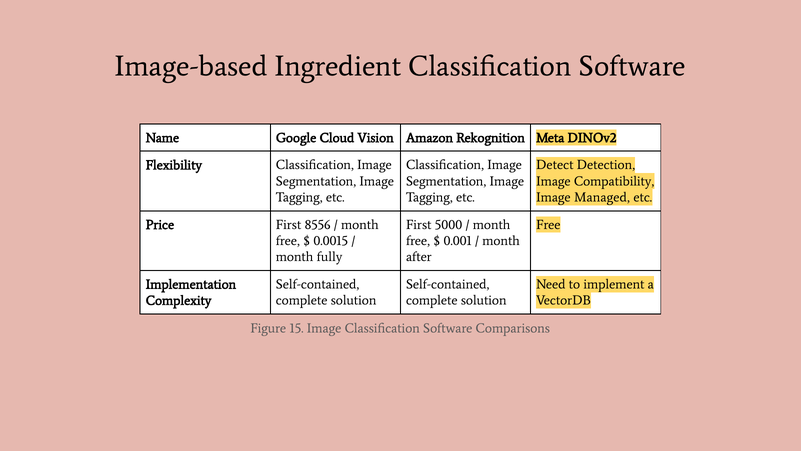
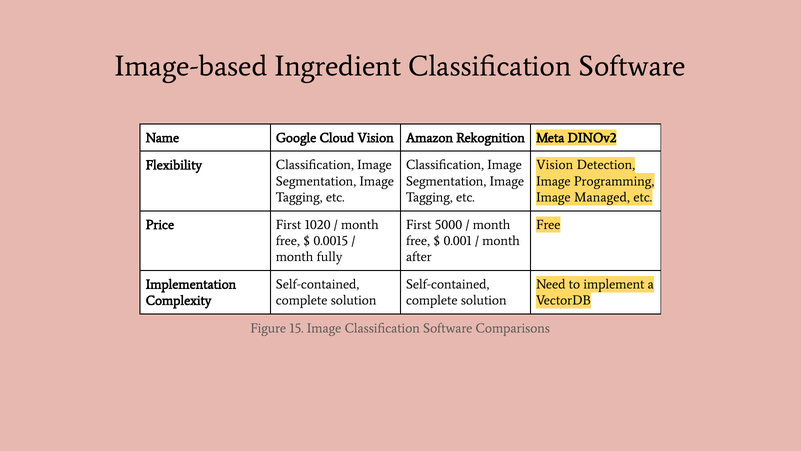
Detect: Detect -> Vision (555, 165)
Compatibility: Compatibility -> Programming (614, 181)
8556: 8556 -> 1020 (318, 224)
